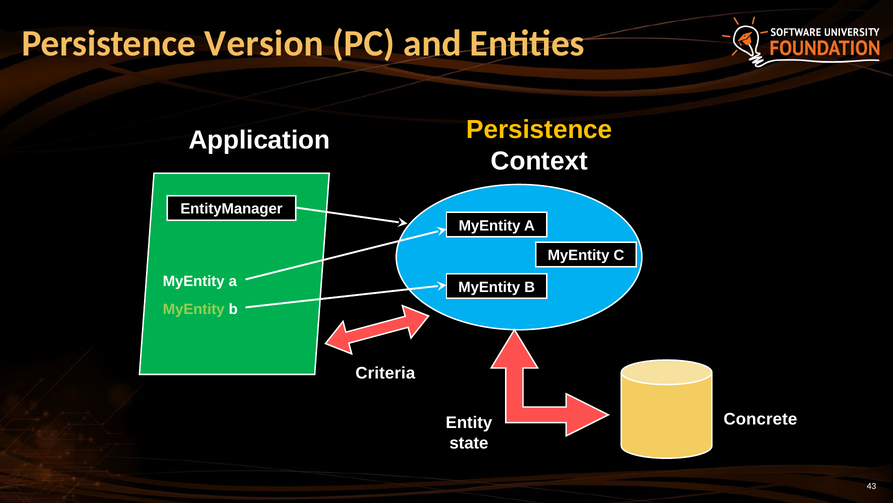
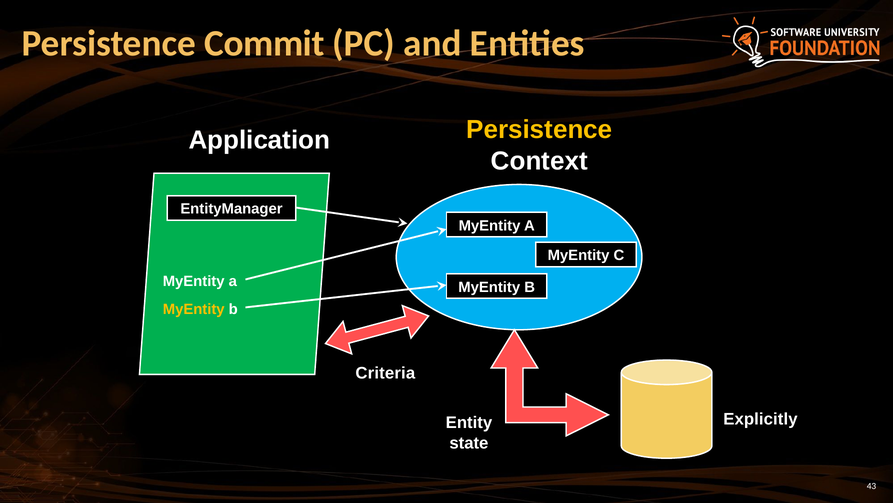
Version: Version -> Commit (264, 43)
MyEntity colour: light green -> yellow (194, 309)
Concrete: Concrete -> Explicitly (760, 419)
